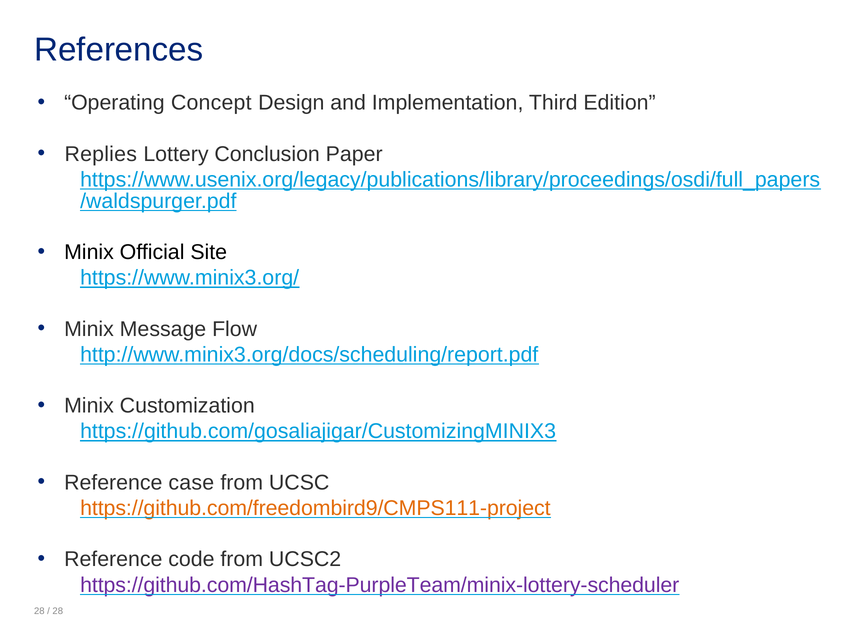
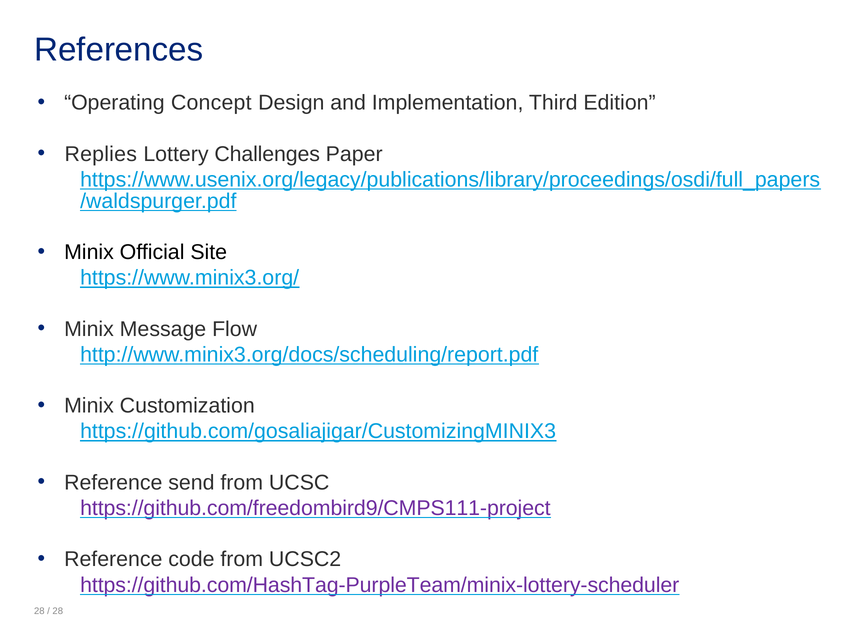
Conclusion: Conclusion -> Challenges (267, 154)
case: case -> send (191, 482)
https://github.com/freedombird9/CMPS111-project colour: orange -> purple (315, 508)
